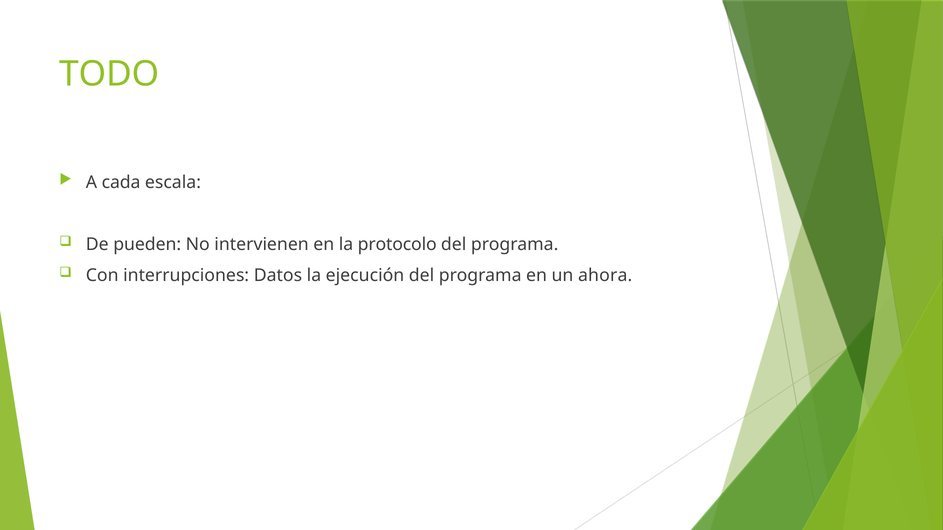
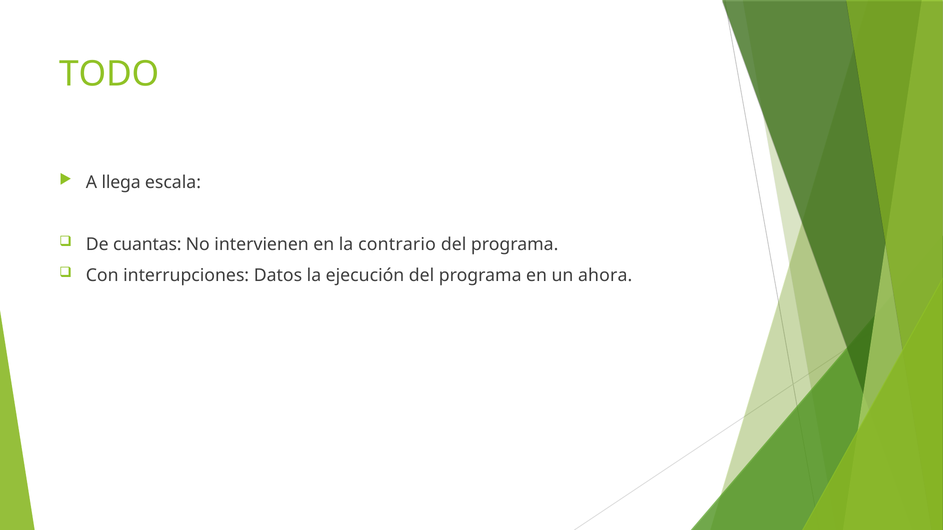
cada: cada -> llega (121, 182)
pueden: pueden -> cuantas (147, 245)
protocolo: protocolo -> contrario (397, 245)
